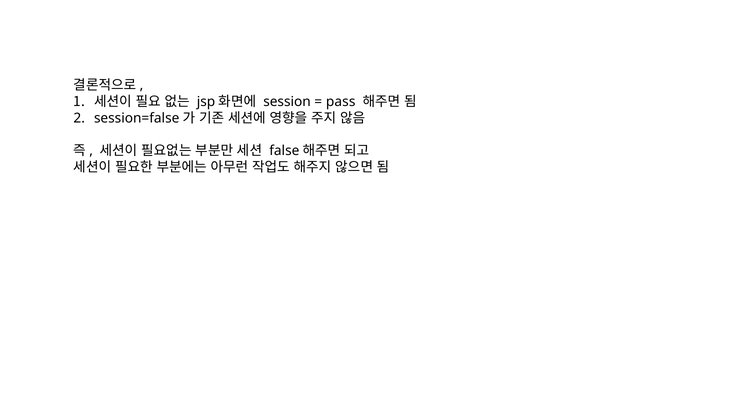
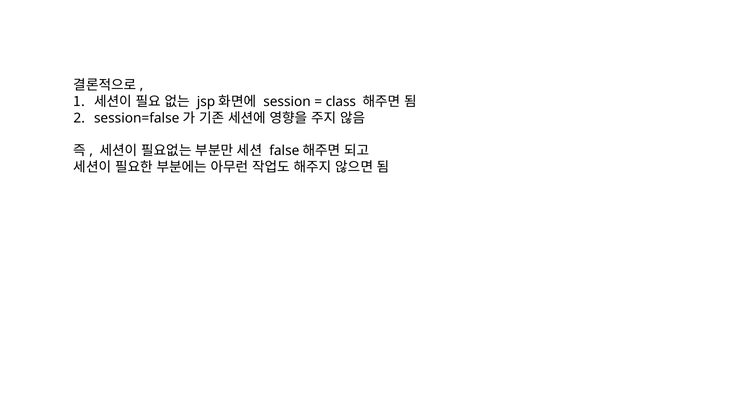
pass: pass -> class (341, 102)
